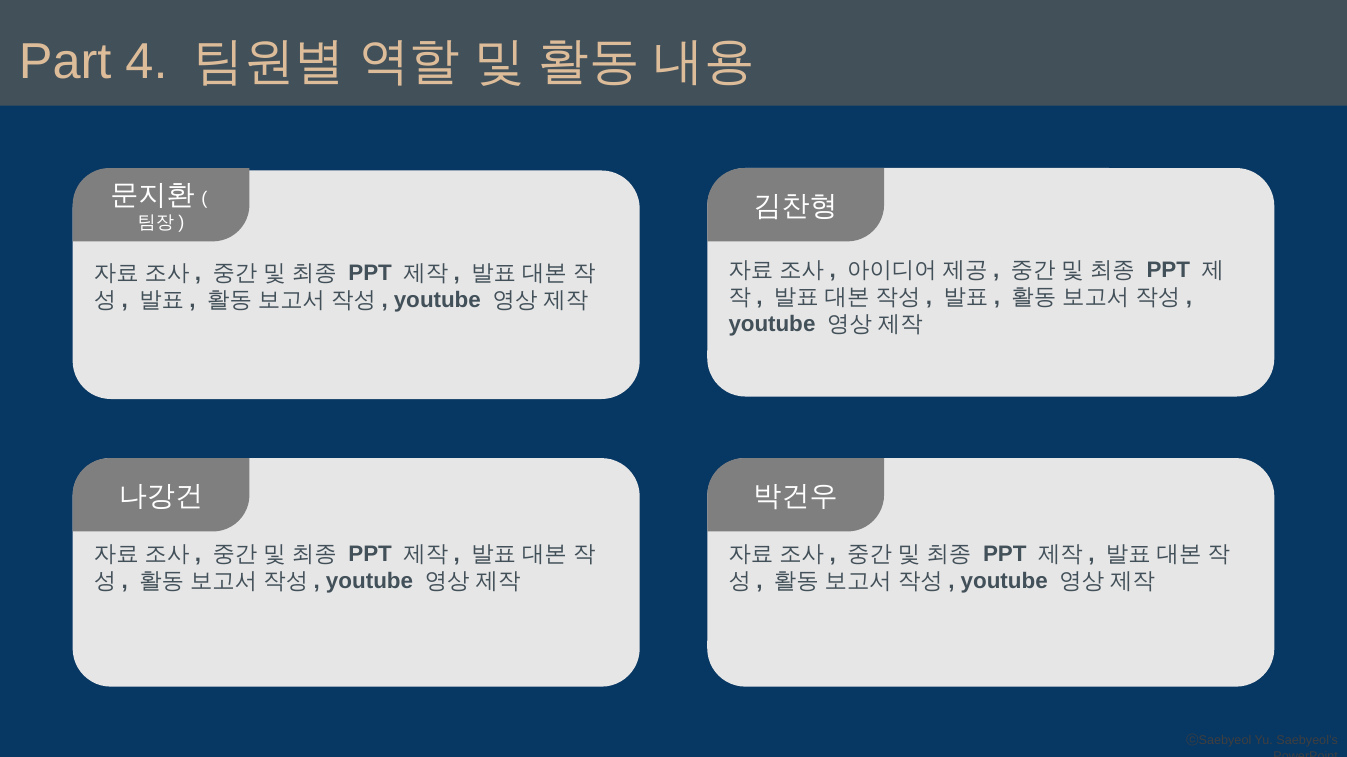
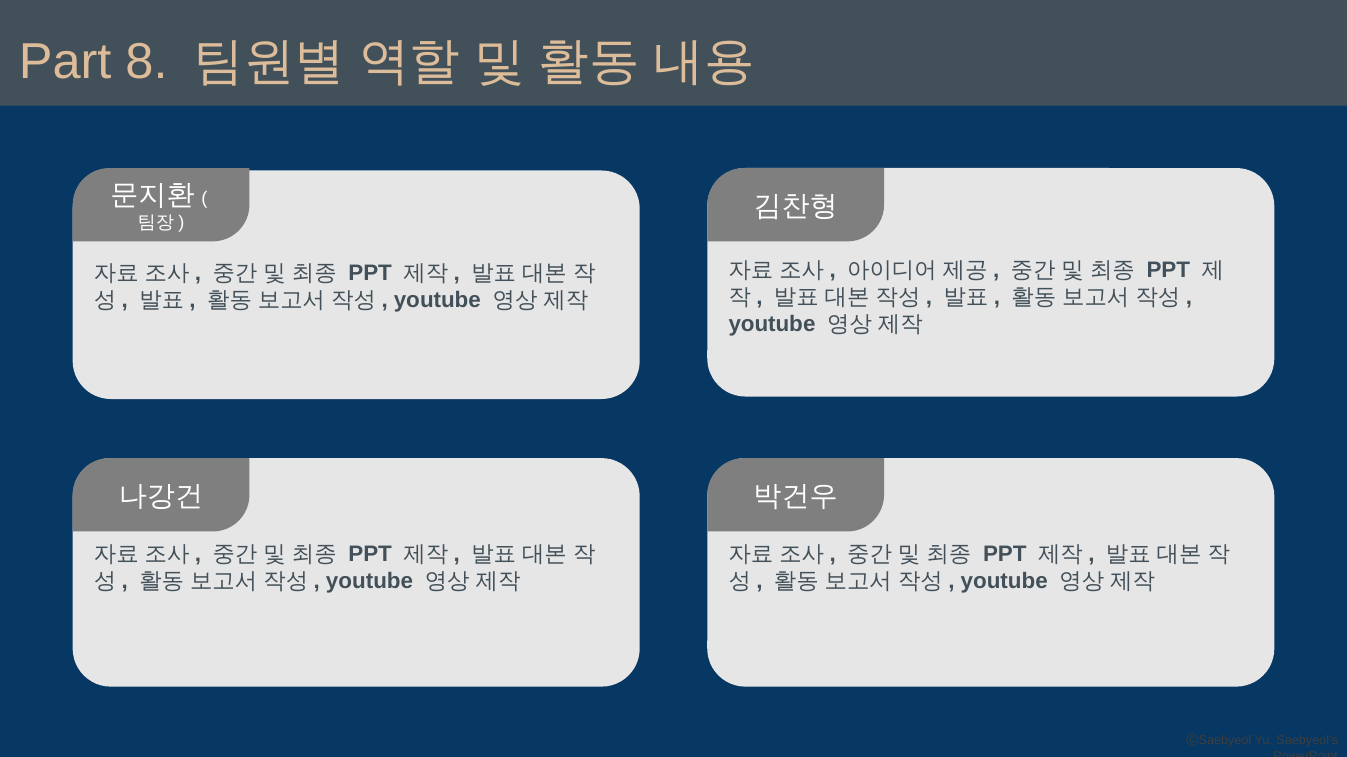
4: 4 -> 8 (146, 61)
